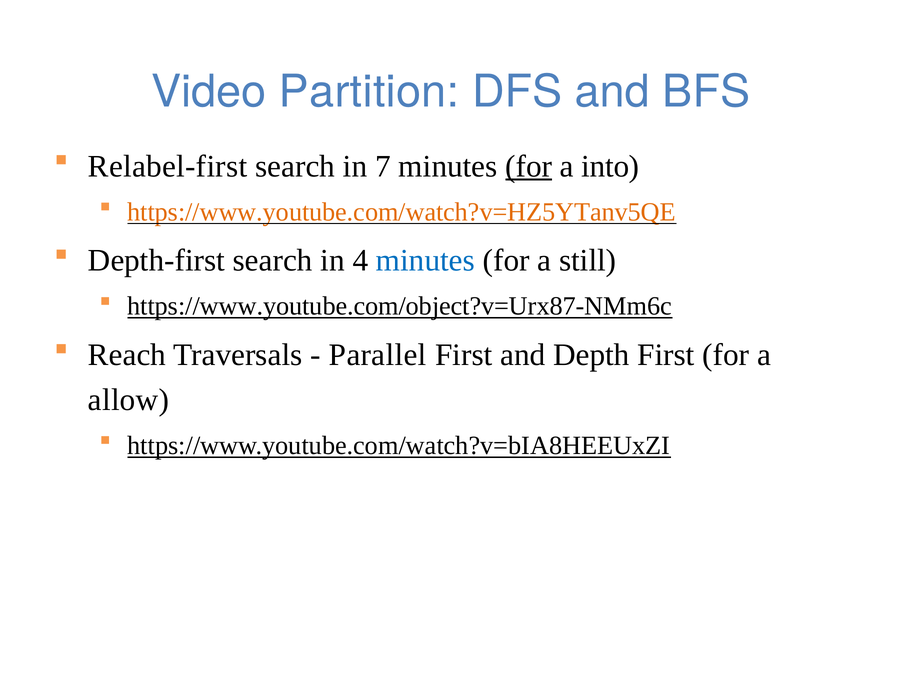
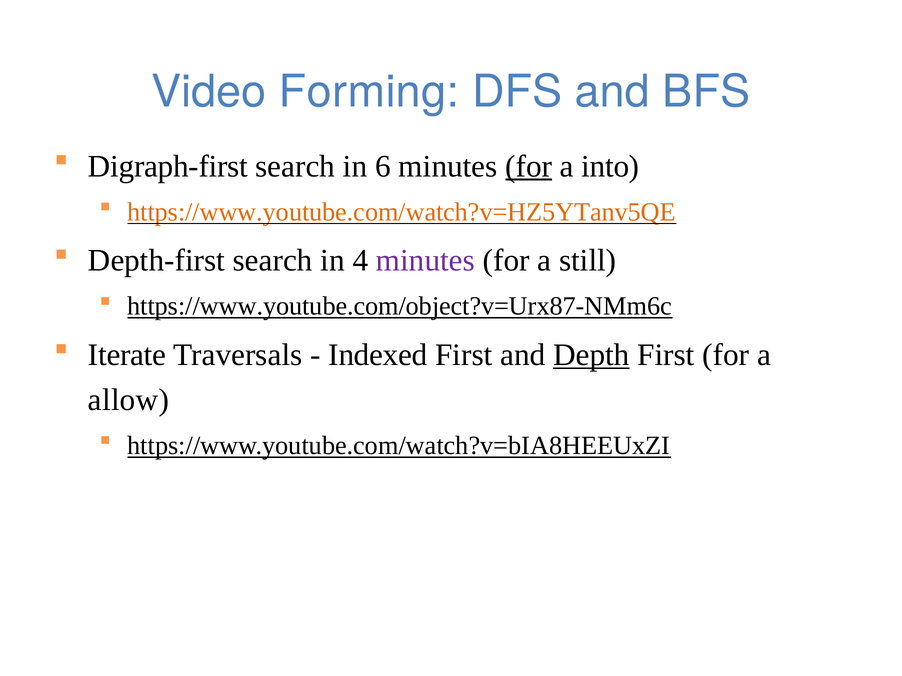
Partition: Partition -> Forming (369, 92)
Relabel-first: Relabel-first -> Digraph-first (168, 166)
7: 7 -> 6 (383, 166)
minutes colour: blue -> purple (425, 261)
Reach: Reach -> Iterate (127, 355)
Parallel: Parallel -> Indexed (378, 355)
Depth underline: none -> present (591, 355)
